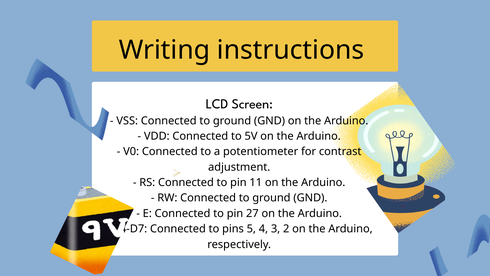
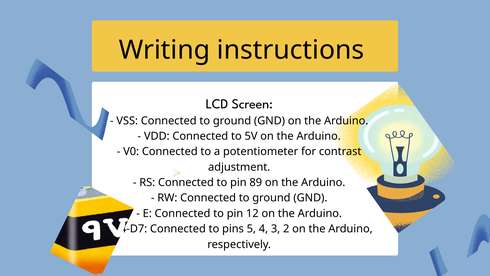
11: 11 -> 89 (256, 182)
27: 27 -> 12 (252, 213)
